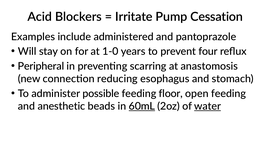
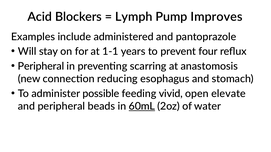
Irritate: Irritate -> Lymph (134, 17)
Cessation: Cessation -> Improves (216, 17)
1-0: 1-0 -> 1-1 (110, 52)
floor: floor -> vivid (171, 94)
open feeding: feeding -> elevate (229, 94)
and anesthetic: anesthetic -> peripheral (61, 106)
water underline: present -> none (208, 106)
